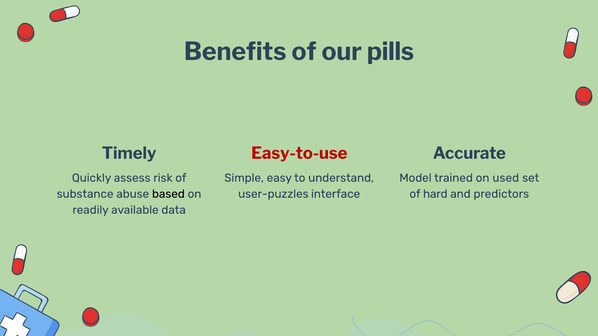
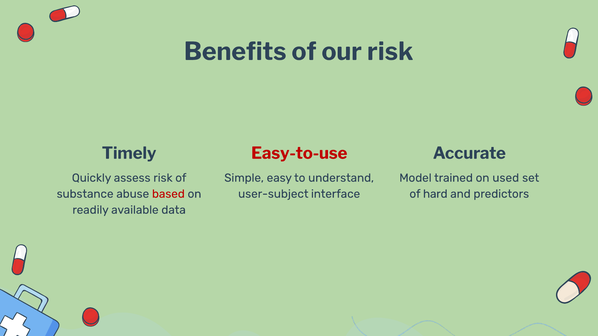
our pills: pills -> risk (390, 52)
based colour: black -> red (168, 194)
user-puzzles: user-puzzles -> user-subject (273, 194)
